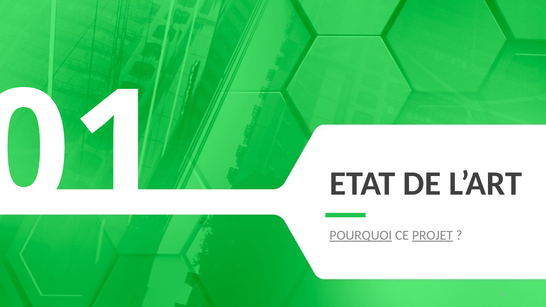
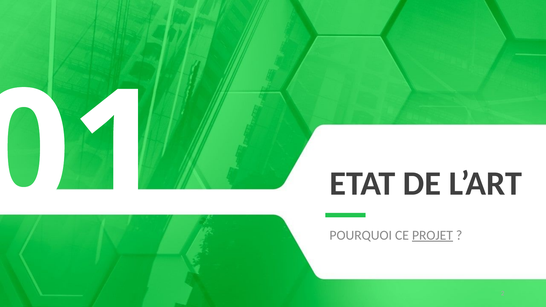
POURQUOI underline: present -> none (361, 235)
